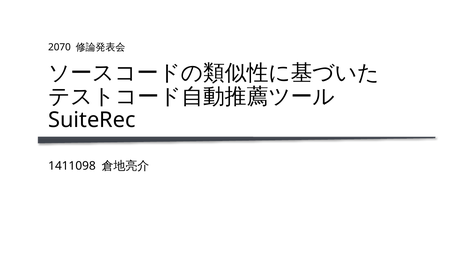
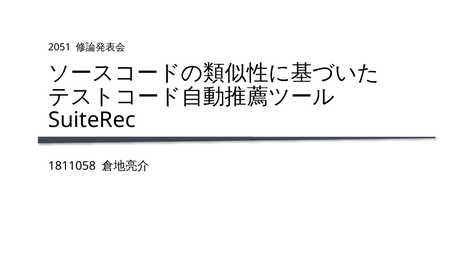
2070: 2070 -> 2051 (59, 47)
1411098: 1411098 -> 1811058 (72, 166)
